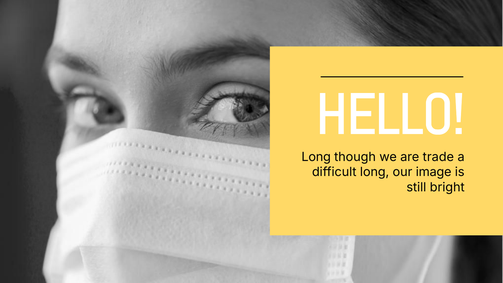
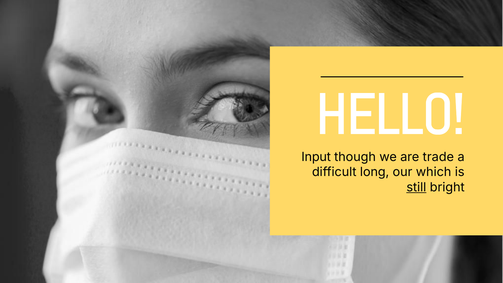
Long: Long -> Input (316, 157)
image: image -> which (434, 172)
still underline: none -> present (416, 187)
